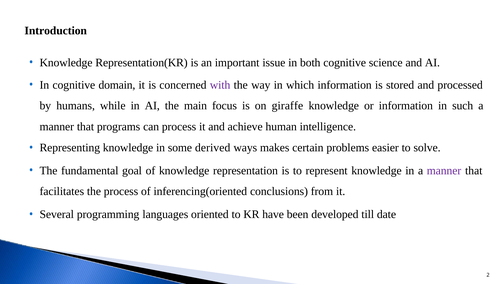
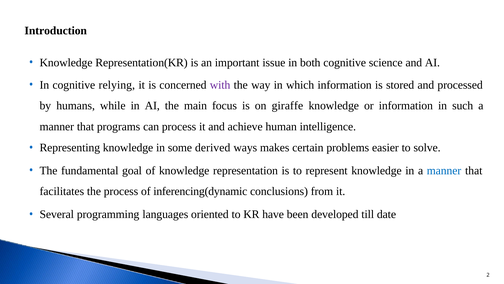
domain: domain -> relying (117, 85)
manner colour: purple -> blue (444, 170)
inferencing(oriented: inferencing(oriented -> inferencing(dynamic (200, 191)
